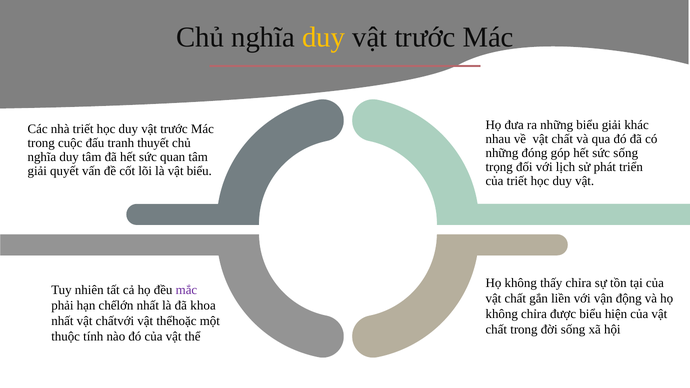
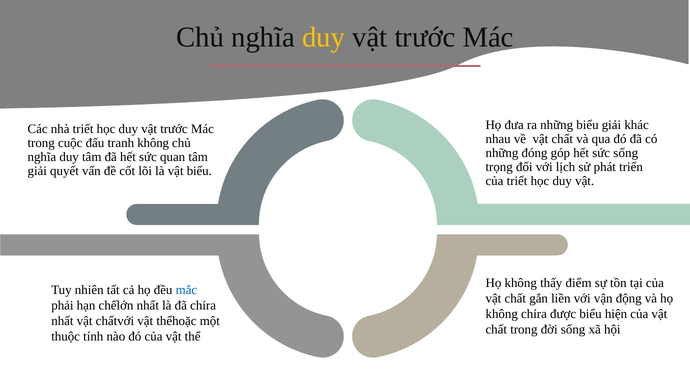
tranh thuyết: thuyết -> không (153, 143)
thấy chỉra: chỉra -> điểm (579, 283)
mắc colour: purple -> blue (186, 290)
đã khoa: khoa -> chỉra (203, 306)
